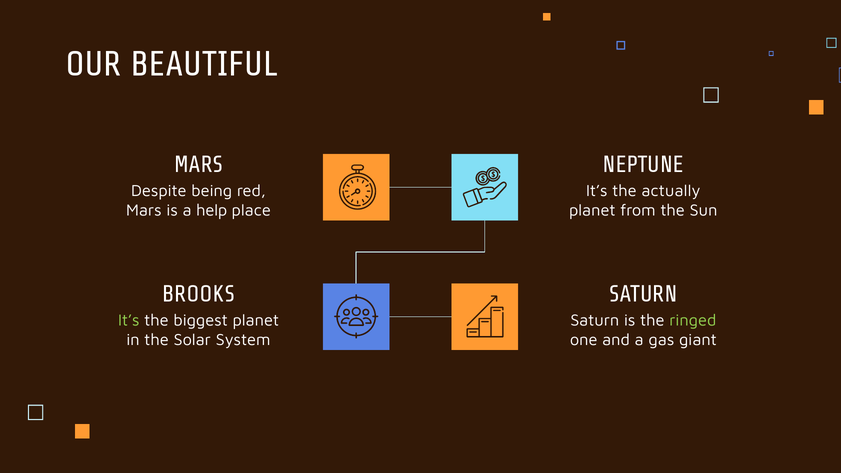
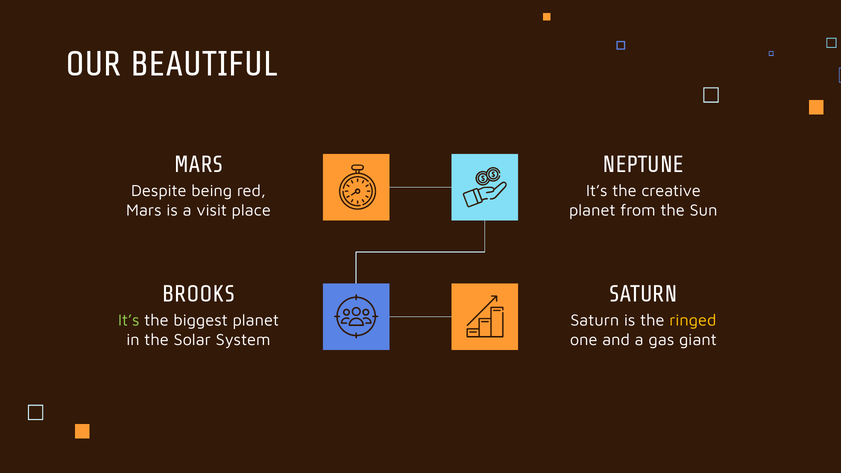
actually: actually -> creative (671, 191)
help: help -> visit (212, 211)
ringed colour: light green -> yellow (693, 320)
